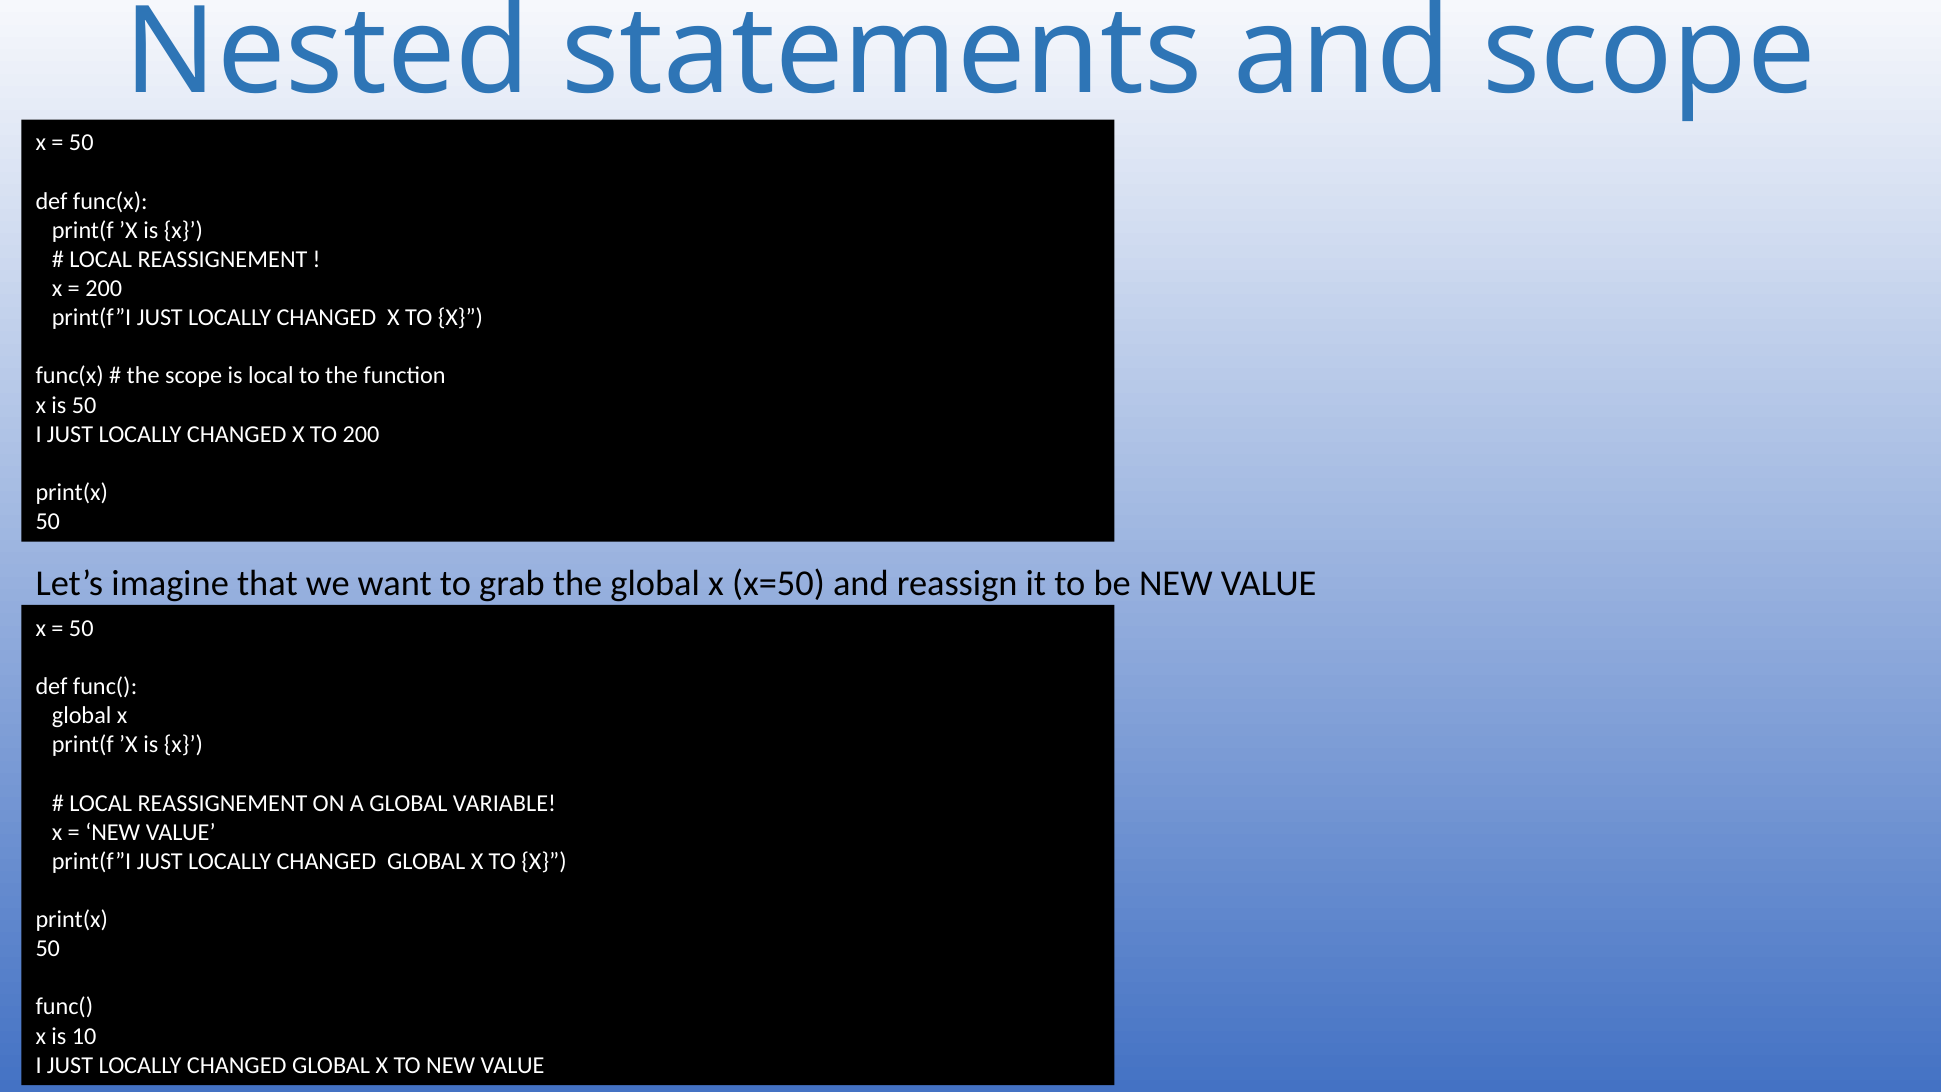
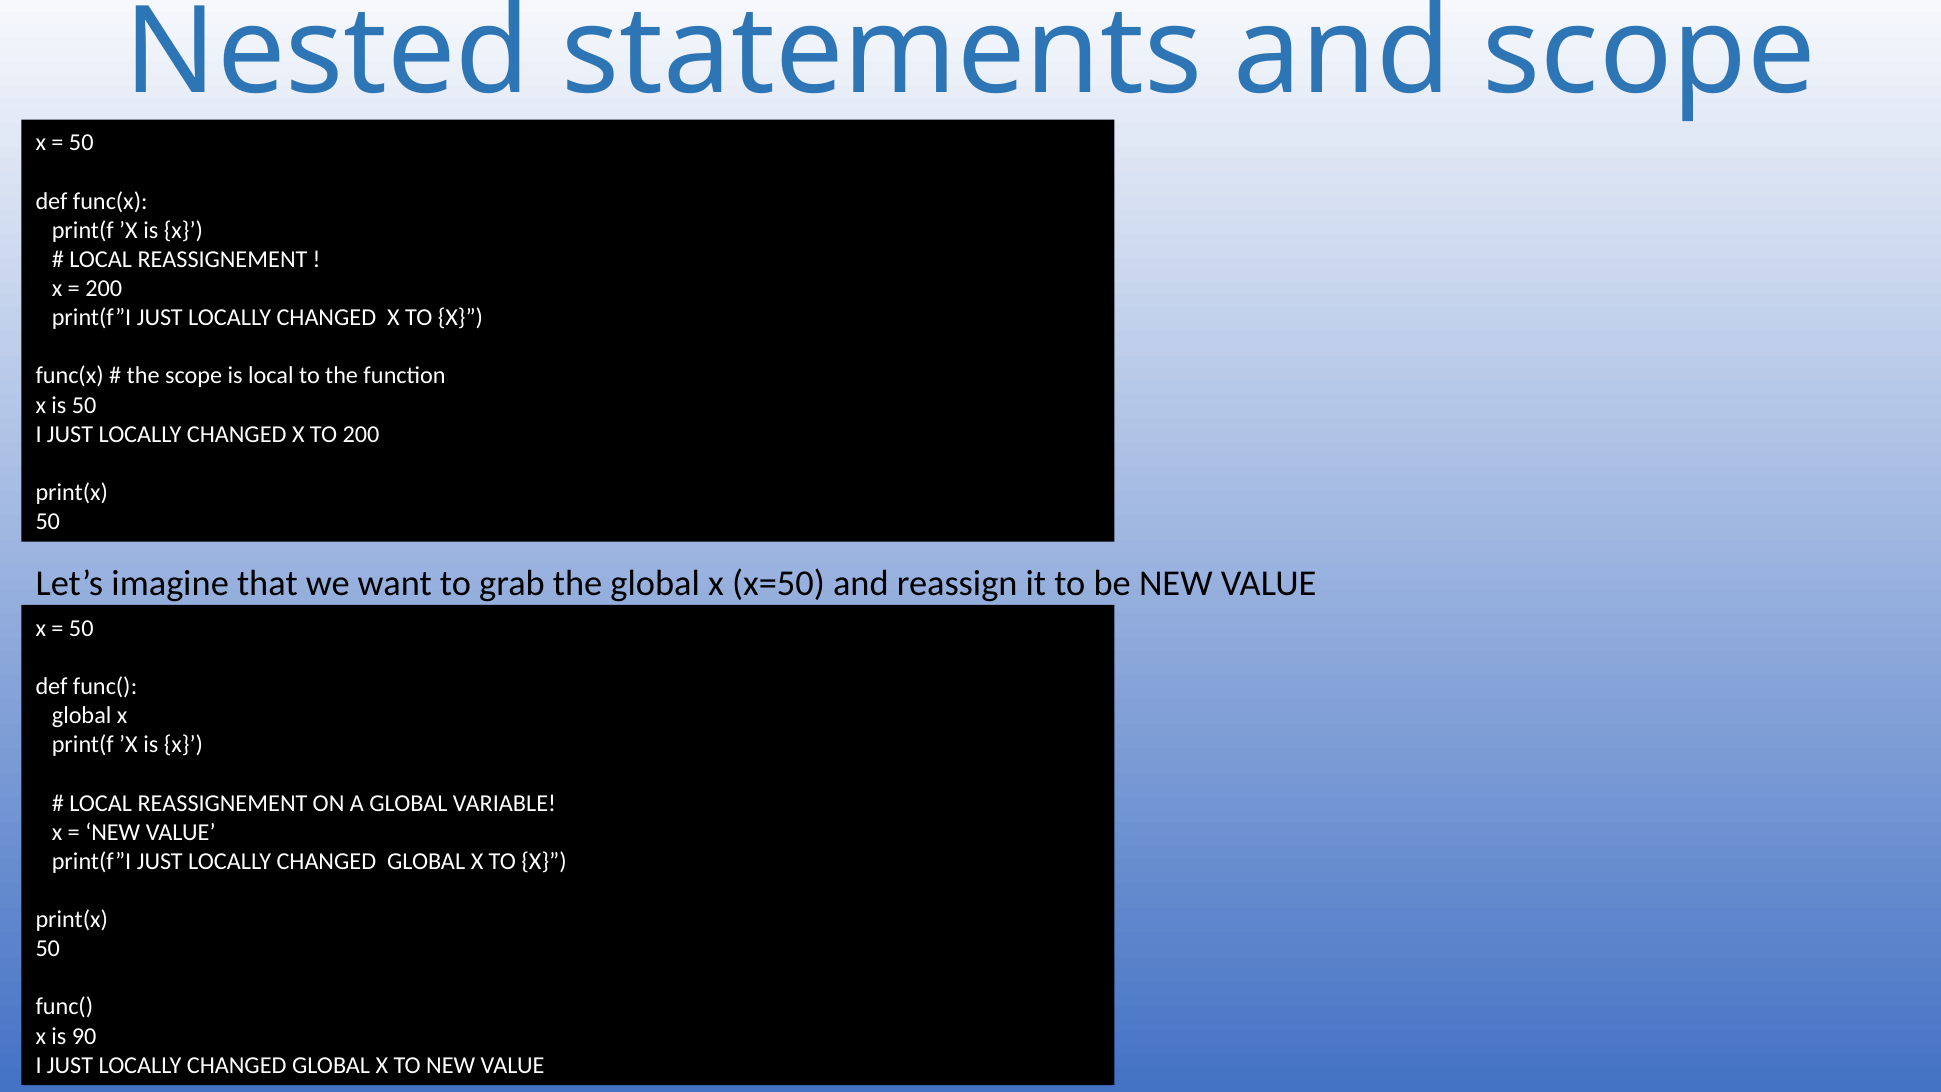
10: 10 -> 90 (84, 1036)
